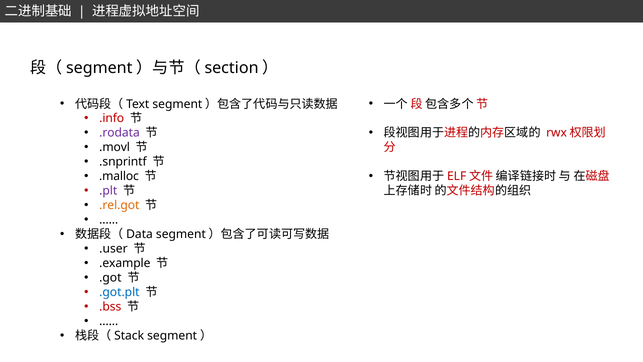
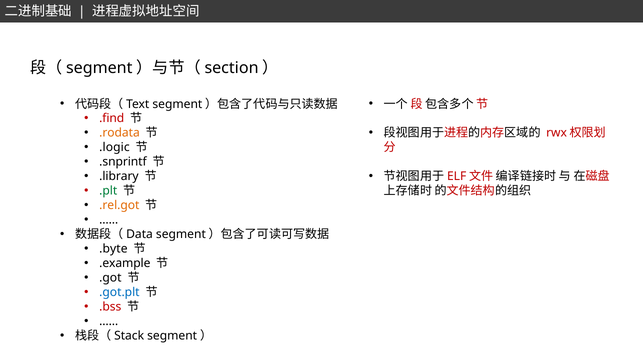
.info: .info -> .find (112, 118)
.rodata colour: purple -> orange (120, 133)
.movl: .movl -> .logic (114, 147)
.malloc: .malloc -> .library (119, 176)
.plt colour: purple -> green (108, 191)
.user: .user -> .byte (113, 249)
